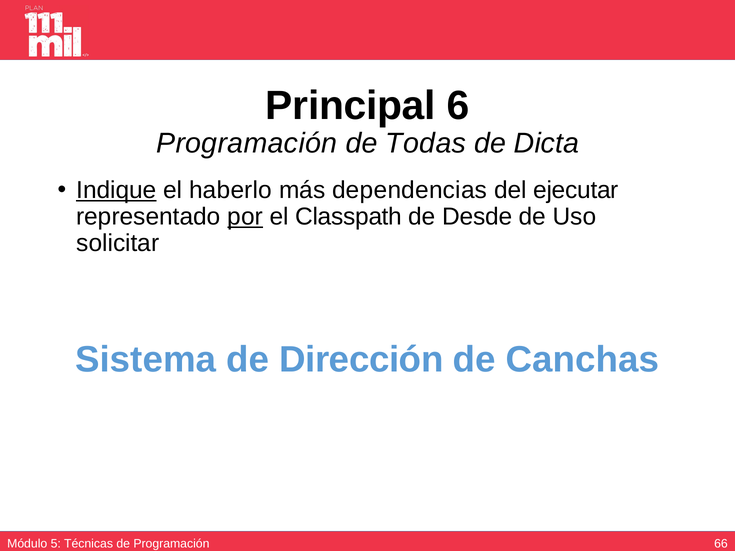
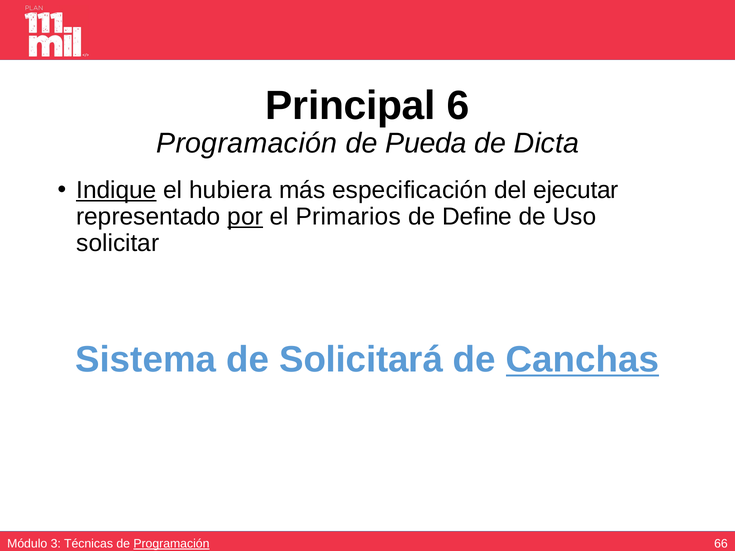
Todas: Todas -> Pueda (426, 143)
haberlo: haberlo -> hubiera (231, 190)
dependencias: dependencias -> especificación (410, 190)
Classpath: Classpath -> Primarios (348, 217)
Desde: Desde -> Define (477, 217)
Dirección: Dirección -> Solicitará (361, 360)
Canchas underline: none -> present (582, 360)
5: 5 -> 3 (56, 544)
Programación underline: none -> present (171, 544)
